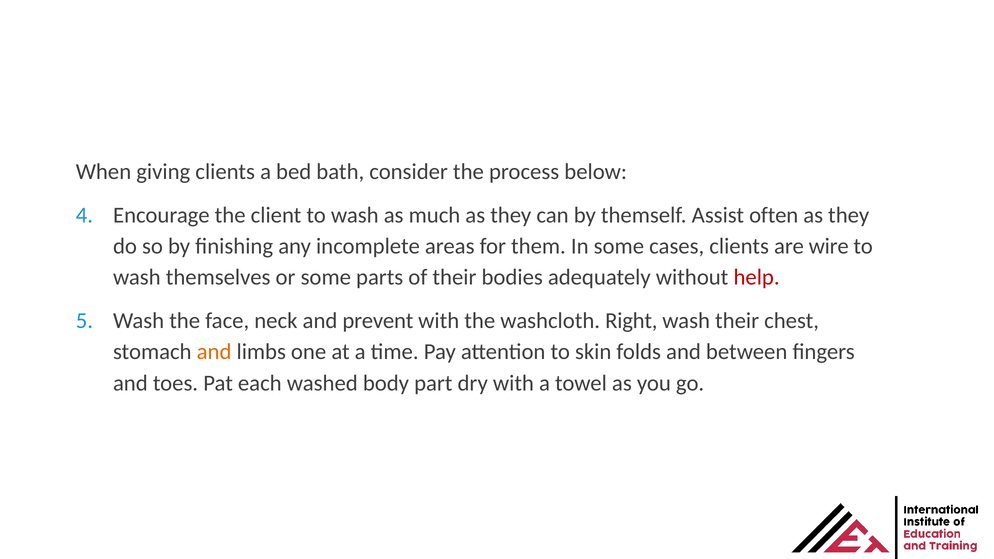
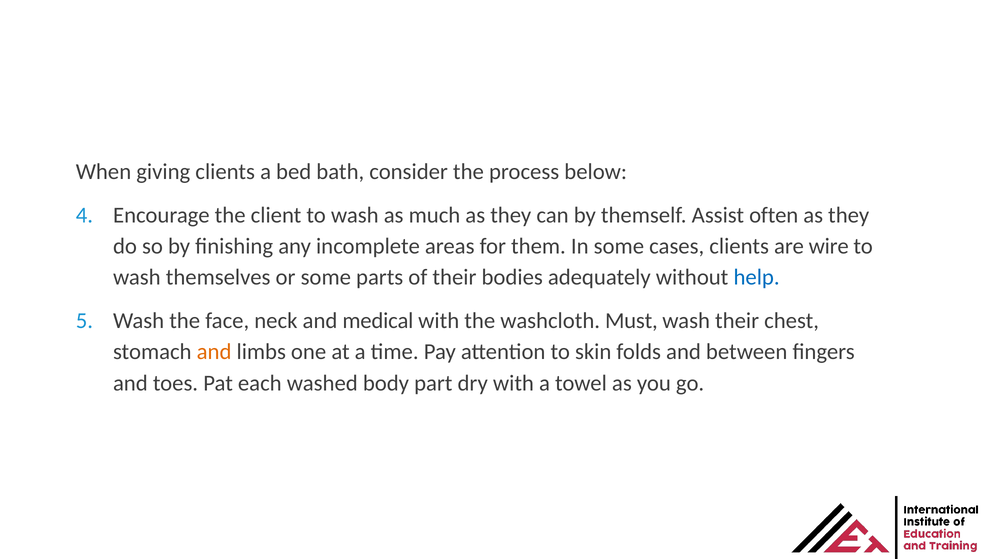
help colour: red -> blue (757, 277)
prevent: prevent -> medical (378, 321)
Right: Right -> Must (631, 321)
